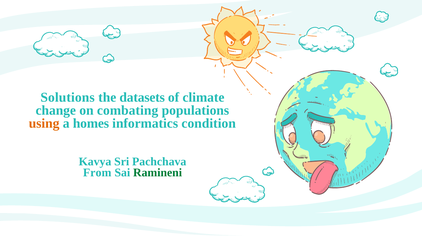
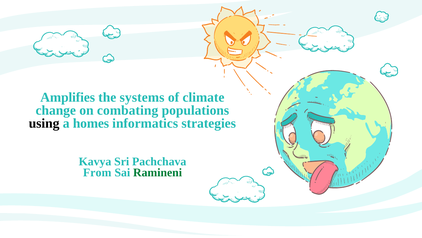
Solutions: Solutions -> Amplifies (68, 97)
datasets: datasets -> systems (142, 97)
using colour: orange -> black (44, 123)
condition: condition -> strategies (209, 123)
